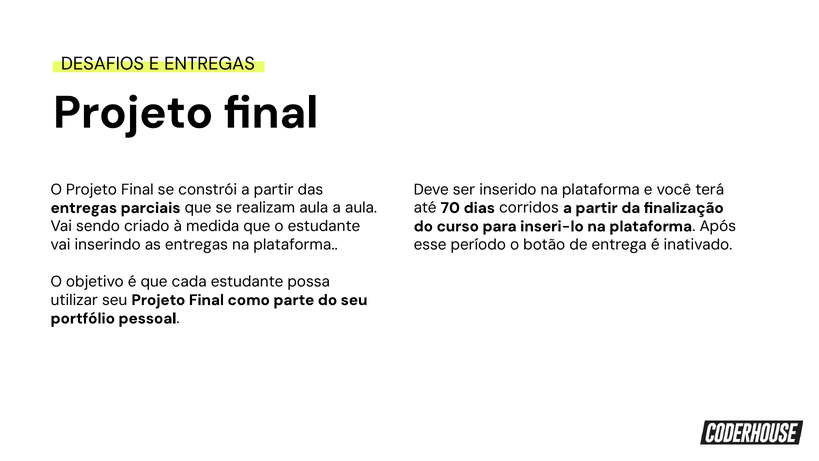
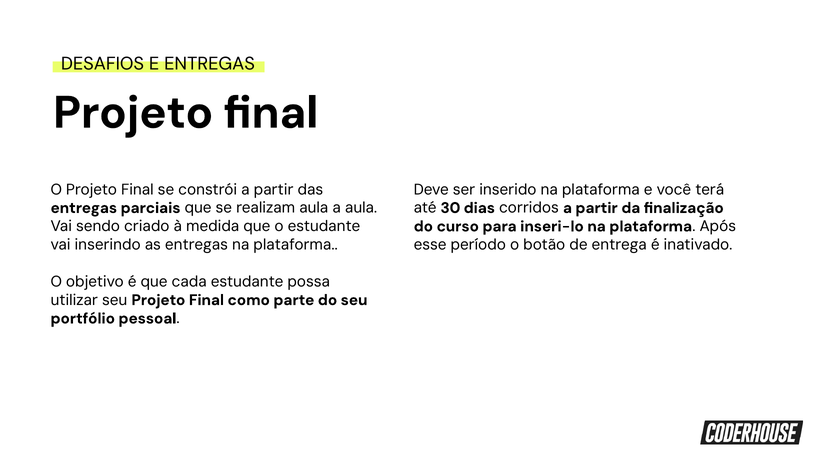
70: 70 -> 30 (450, 208)
